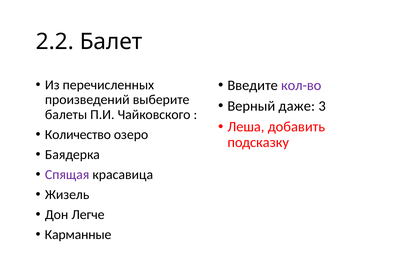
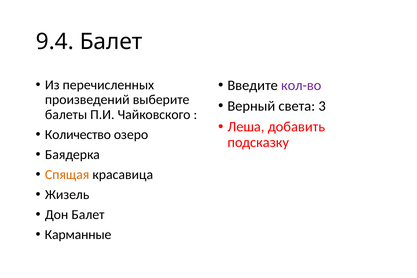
2.2: 2.2 -> 9.4 (55, 42)
даже: даже -> света (297, 106)
Спящая colour: purple -> orange (67, 175)
Дон Легче: Легче -> Балет (88, 214)
